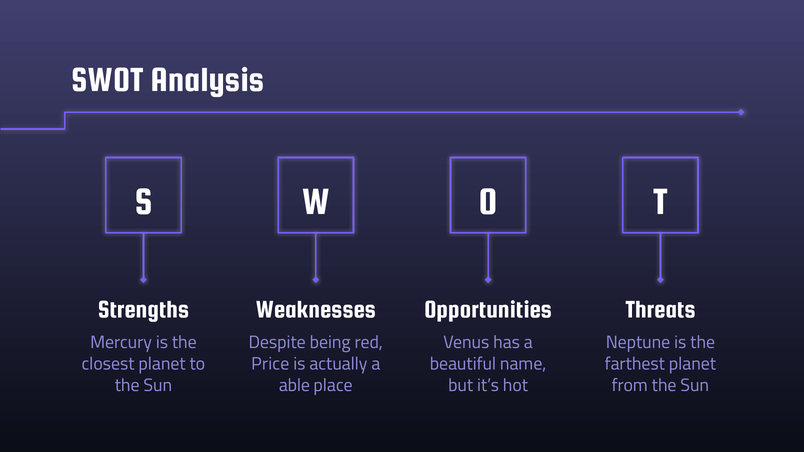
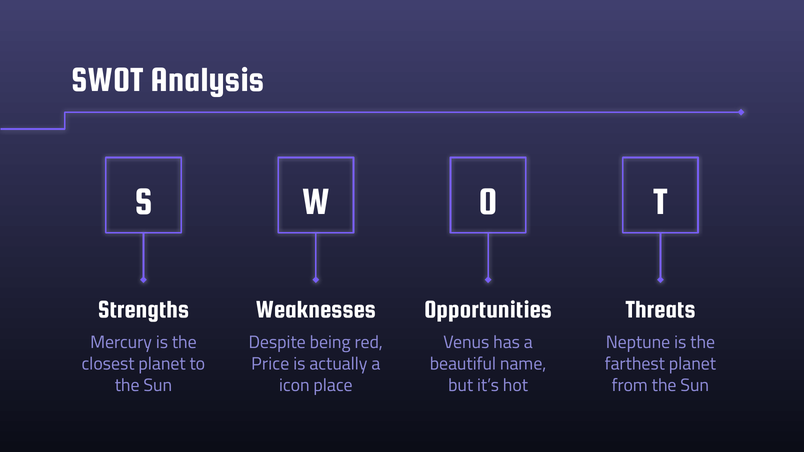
able: able -> icon (294, 386)
